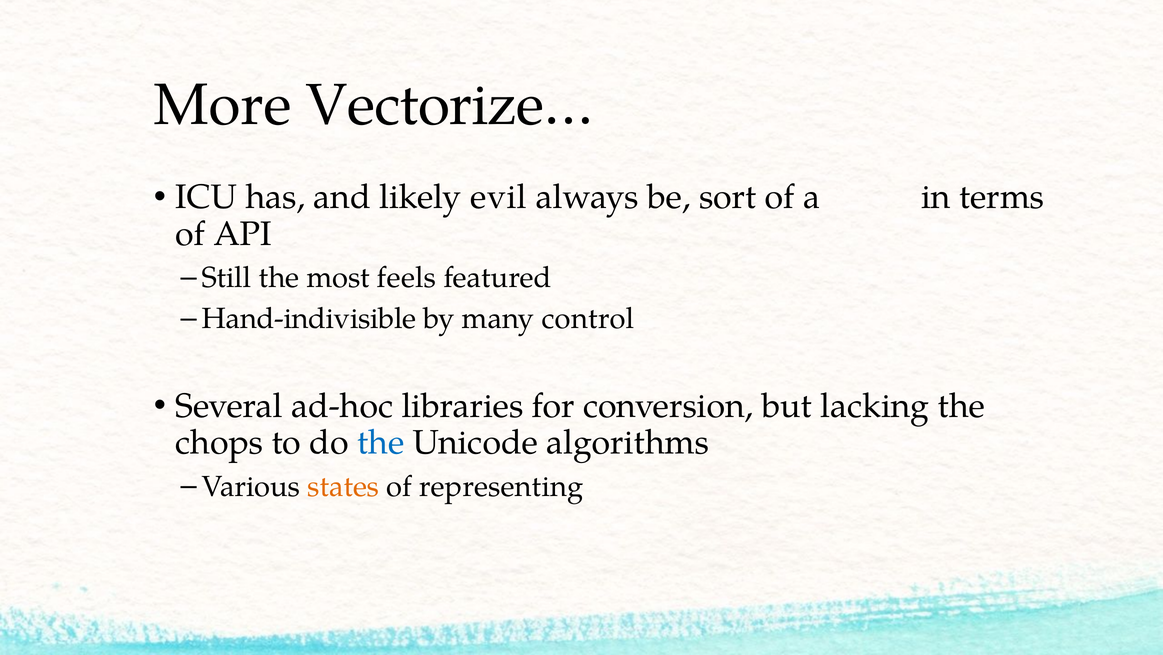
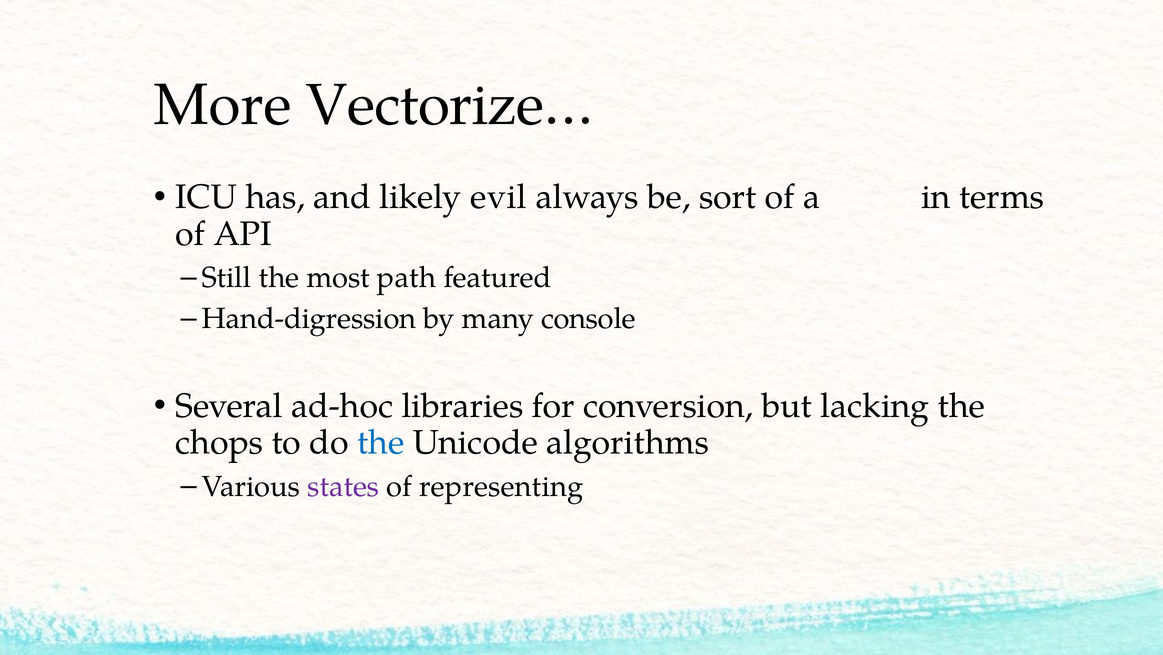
feels: feels -> path (407, 277)
Hand-indivisible: Hand-indivisible -> Hand-digression (309, 318)
control: control -> console (588, 318)
states colour: orange -> purple (343, 486)
